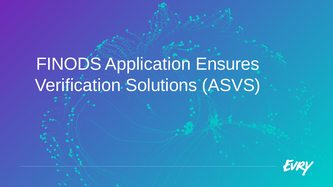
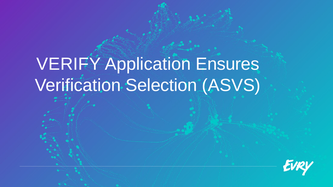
FINODS: FINODS -> VERIFY (69, 64)
Solutions: Solutions -> Selection (161, 85)
